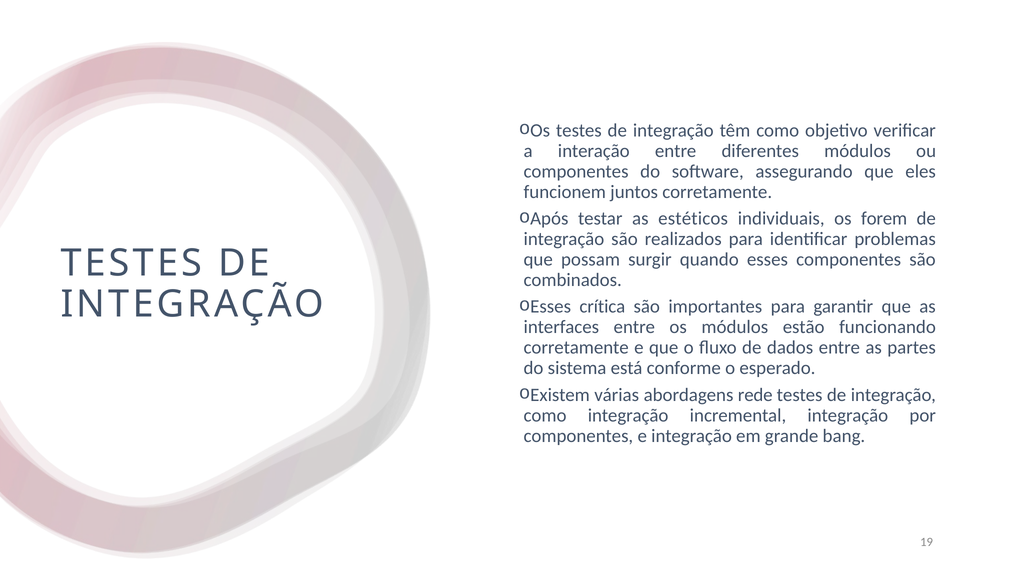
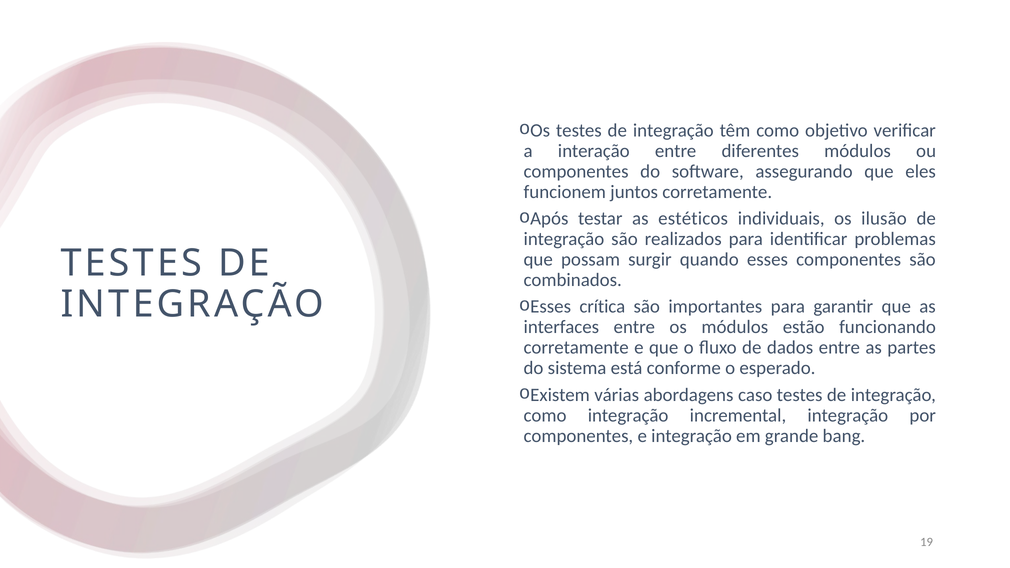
forem: forem -> ilusão (884, 219)
rede: rede -> caso (755, 395)
